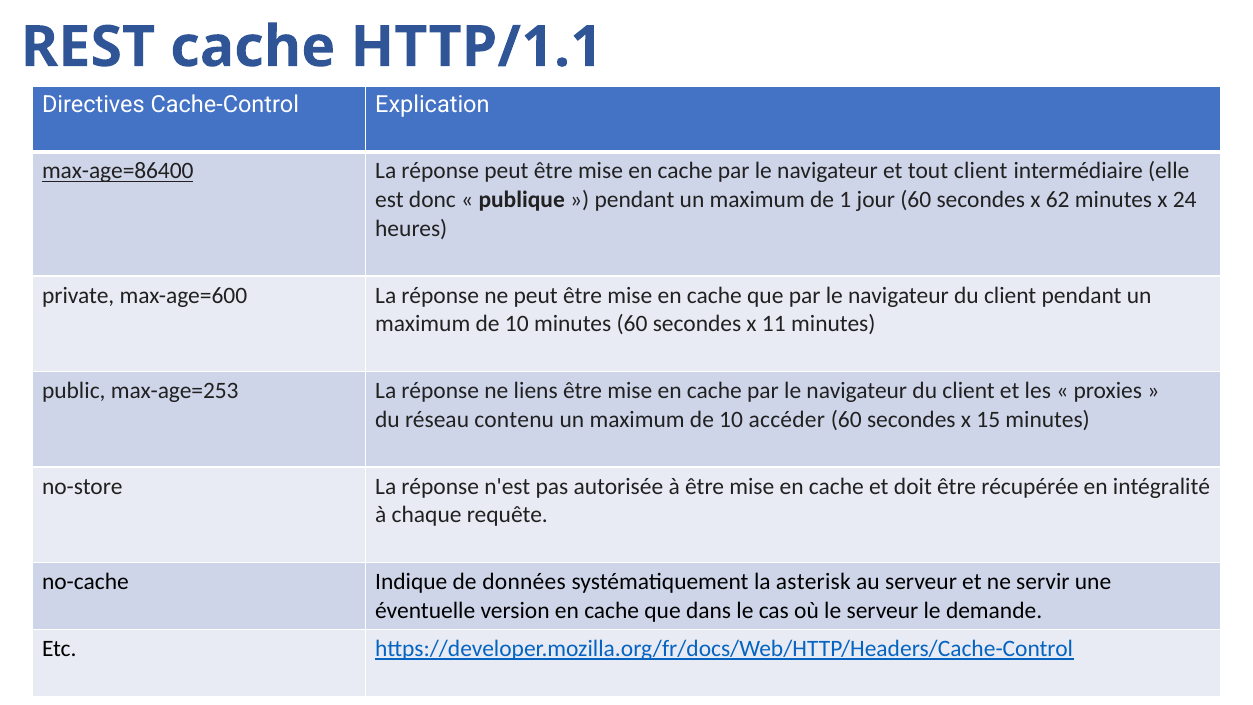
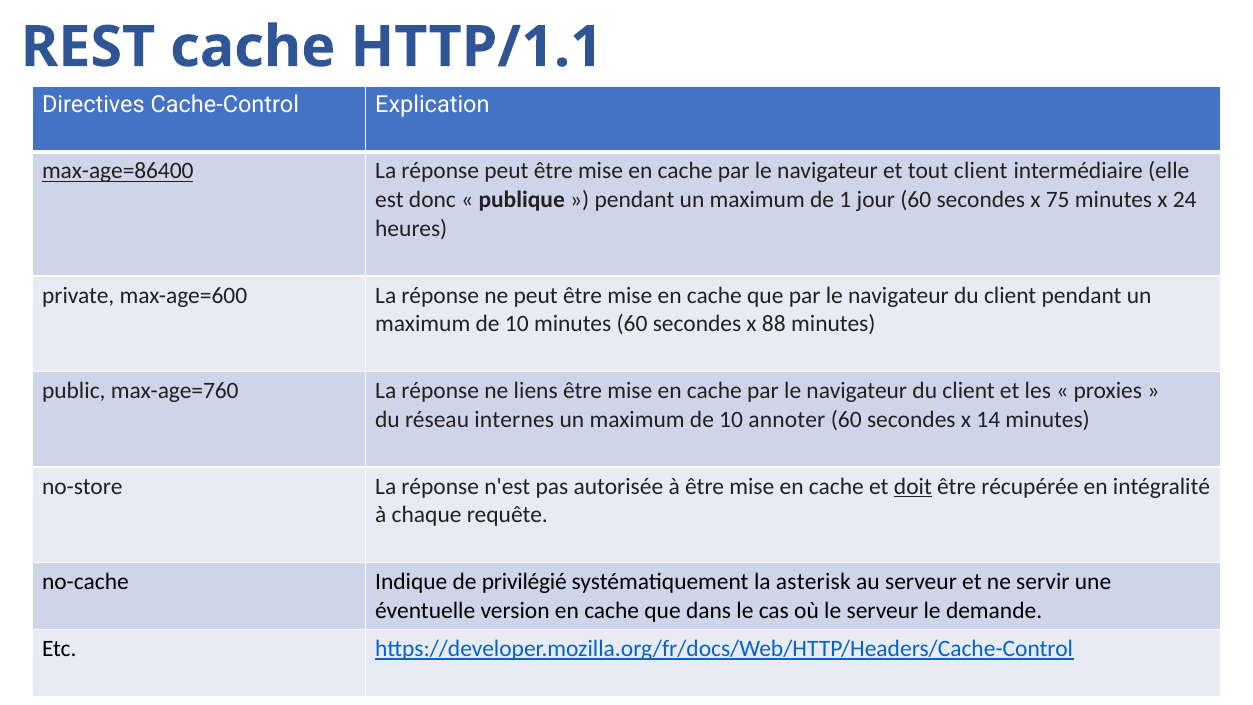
62: 62 -> 75 (1058, 200)
11: 11 -> 88 (774, 324)
max-age=253: max-age=253 -> max-age=760 (175, 391)
contenu: contenu -> internes (514, 419)
accéder: accéder -> annoter (787, 419)
15: 15 -> 14 (988, 419)
doit underline: none -> present (913, 486)
données: données -> privilégié (524, 582)
